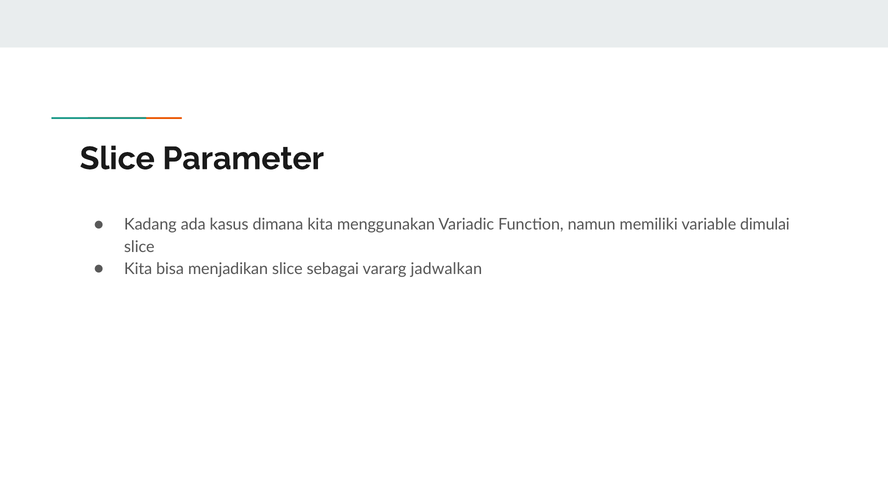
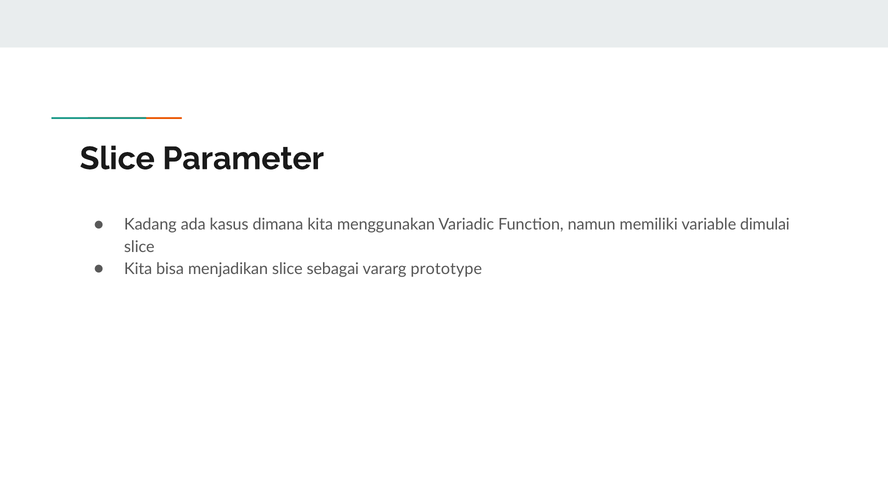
jadwalkan: jadwalkan -> prototype (446, 269)
